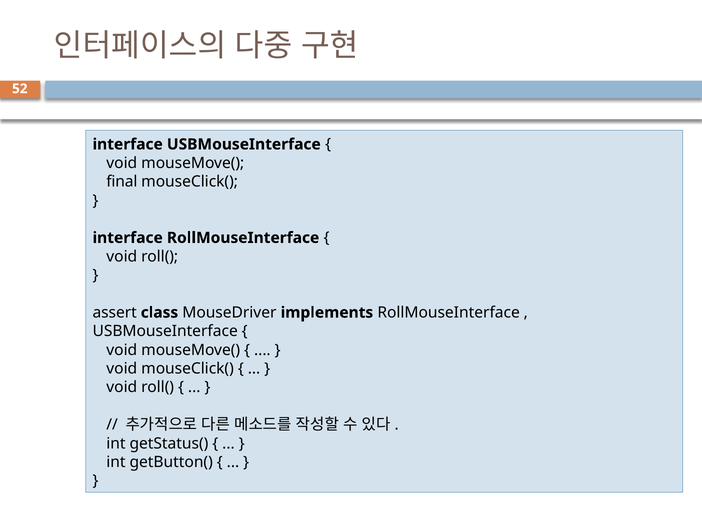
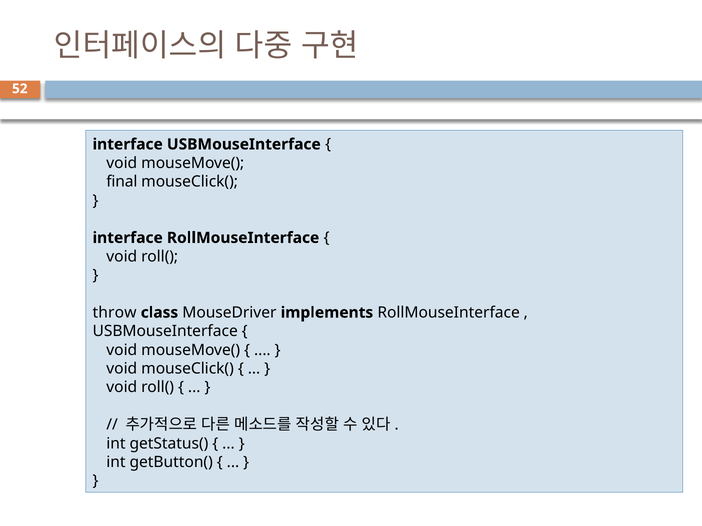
assert: assert -> throw (115, 313)
